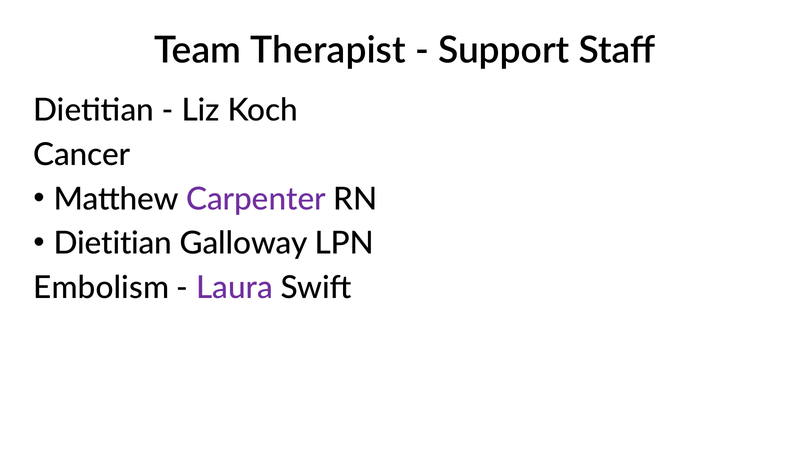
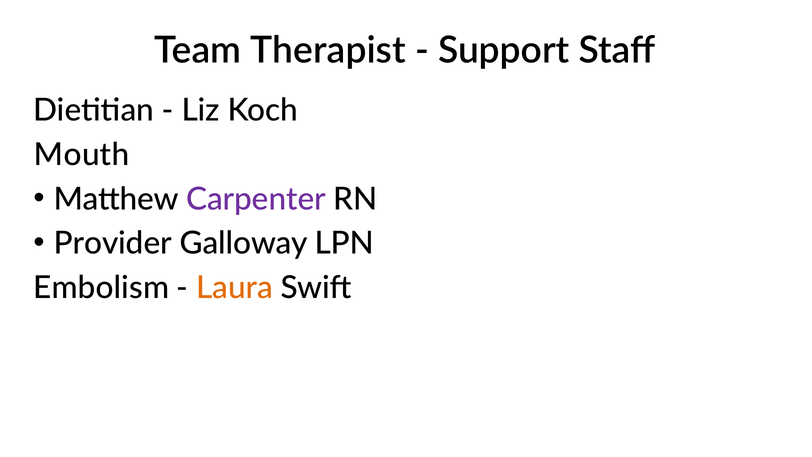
Cancer: Cancer -> Mouth (82, 155)
Dietitian: Dietitian -> Provider (113, 243)
Laura colour: purple -> orange (235, 287)
